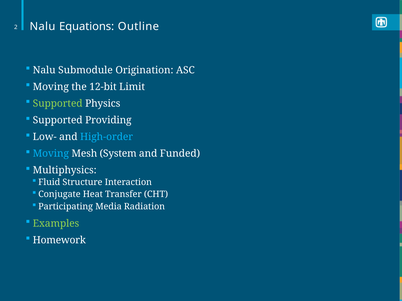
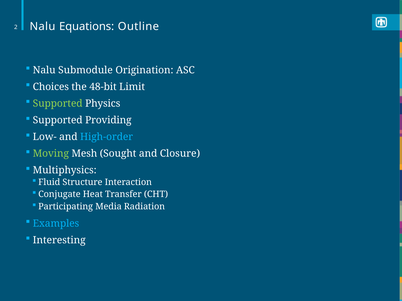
Moving: Moving -> Choices (51, 87)
12-bit: 12-bit -> 48-bit (103, 87)
Moving colour: light blue -> light green (51, 154)
System: System -> Sought (118, 154)
Funded: Funded -> Closure (180, 154)
Examples colour: light green -> light blue (56, 224)
Homework: Homework -> Interesting (59, 240)
